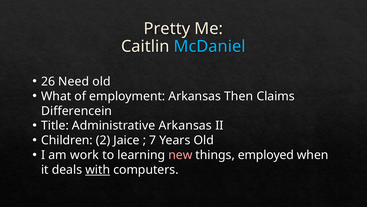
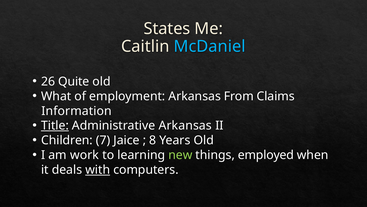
Pretty: Pretty -> States (167, 28)
Need: Need -> Quite (74, 81)
Then: Then -> From (239, 96)
Differencein: Differencein -> Information (77, 111)
Title underline: none -> present (55, 125)
2: 2 -> 7 (103, 140)
7: 7 -> 8 (153, 140)
new colour: pink -> light green (180, 155)
